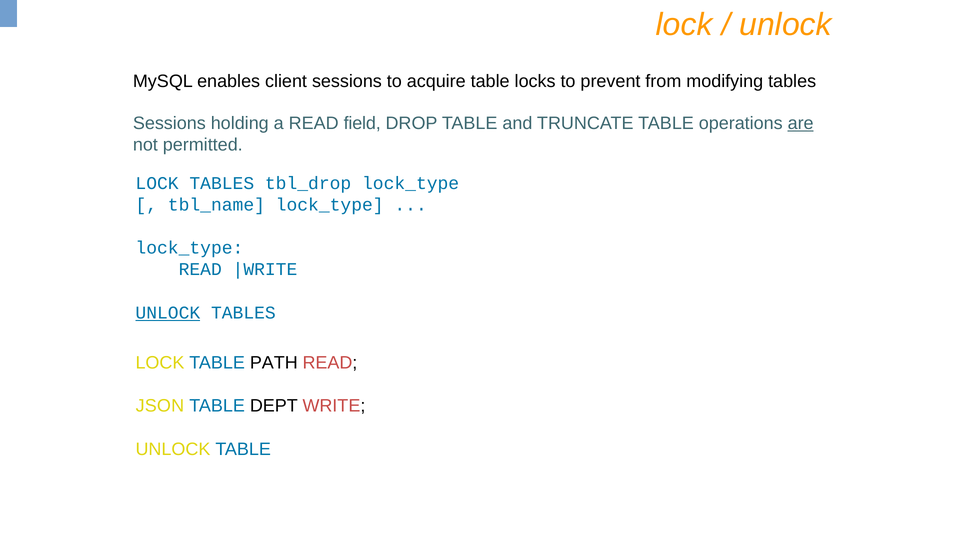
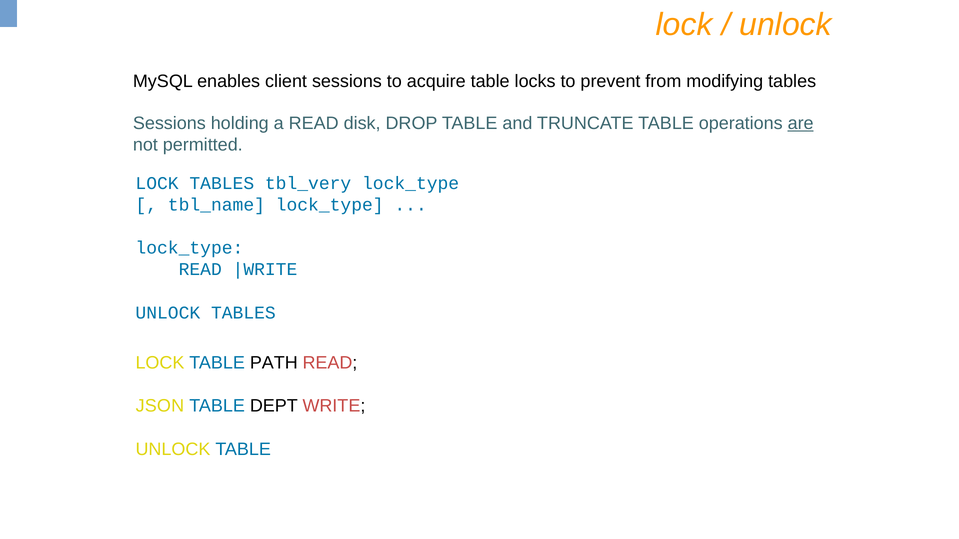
field: field -> disk (362, 123)
tbl_drop: tbl_drop -> tbl_very (308, 183)
UNLOCK underline: present -> none (168, 313)
